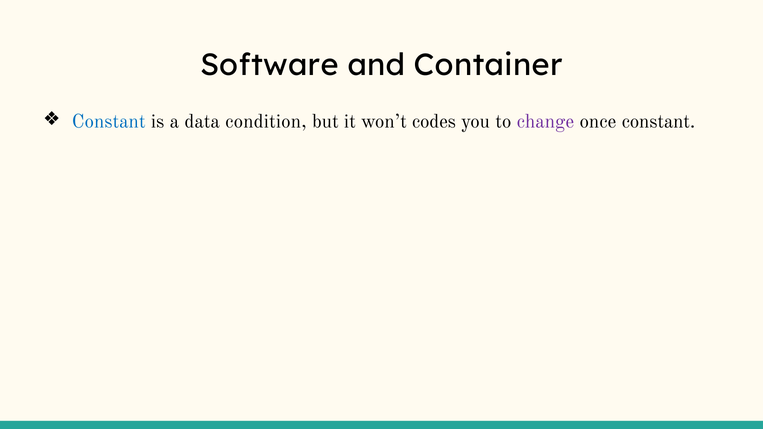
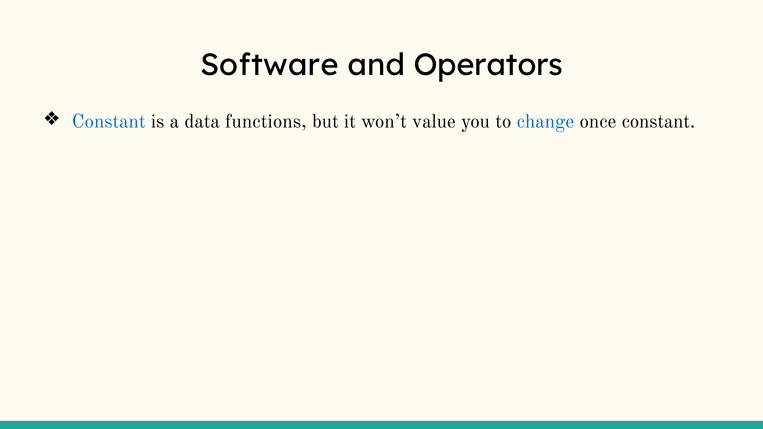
Container: Container -> Operators (488, 65)
condition: condition -> functions (266, 122)
codes: codes -> value (434, 122)
change colour: purple -> blue (545, 122)
